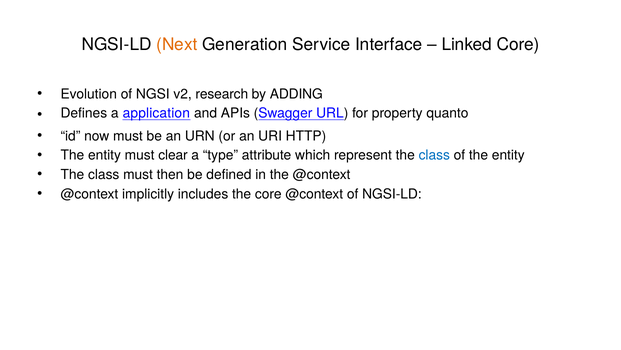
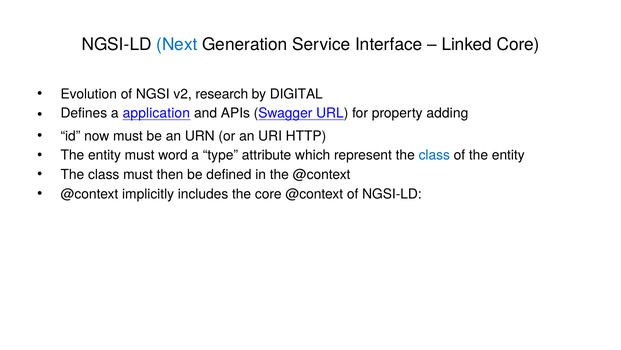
Next colour: orange -> blue (177, 44)
ADDING: ADDING -> DIGITAL (296, 94)
quanto: quanto -> adding (447, 113)
clear: clear -> word (173, 155)
